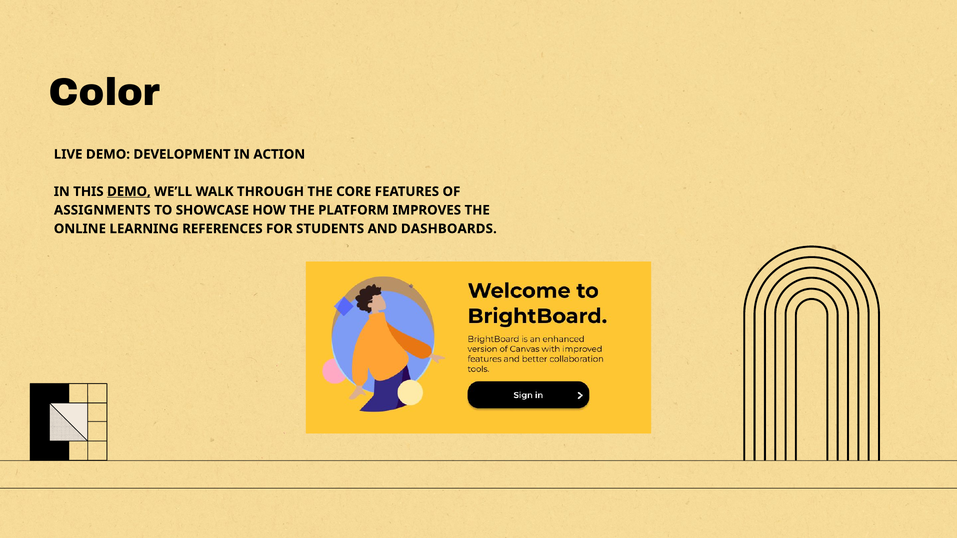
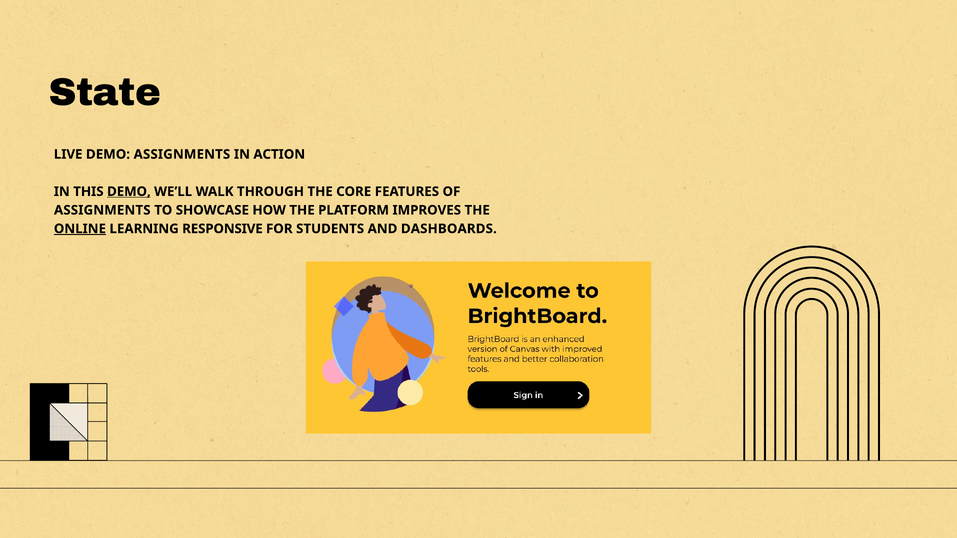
Color: Color -> State (105, 92)
DEMO DEVELOPMENT: DEVELOPMENT -> ASSIGNMENTS (182, 154)
ONLINE underline: none -> present (80, 229)
REFERENCES: REFERENCES -> RESPONSIVE (222, 229)
